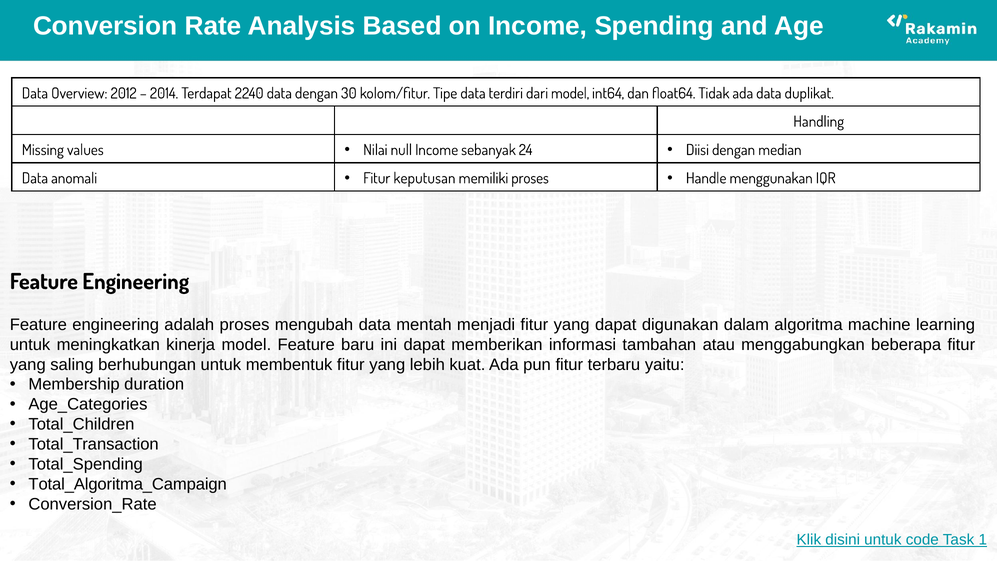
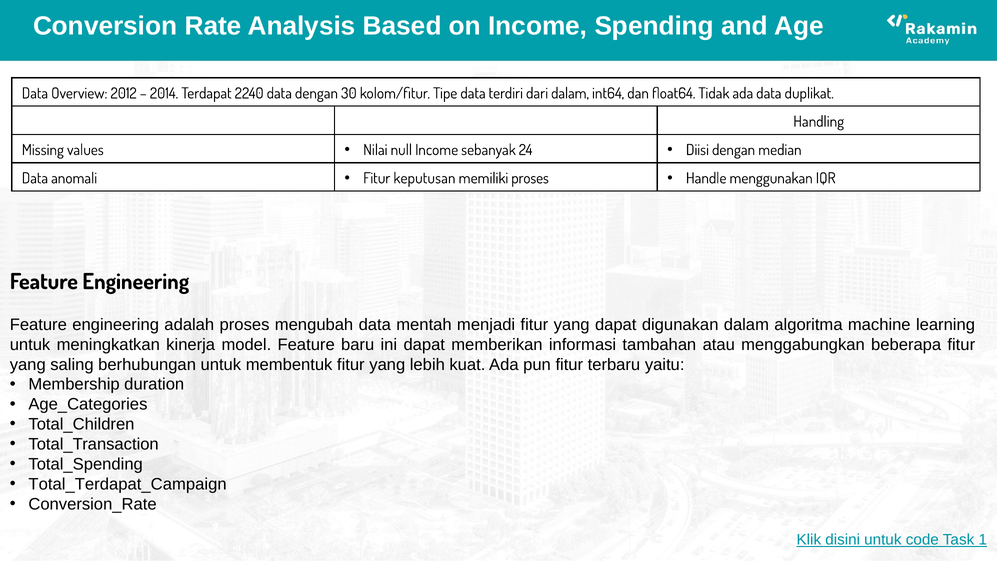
dari model: model -> dalam (570, 93)
Total_Algoritma_Campaign: Total_Algoritma_Campaign -> Total_Terdapat_Campaign (128, 484)
